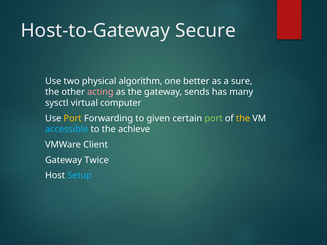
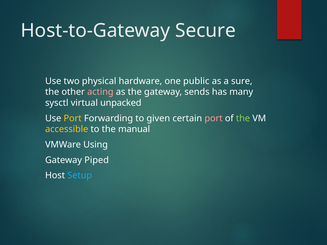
algorithm: algorithm -> hardware (140, 81)
better: better -> public (196, 81)
computer: computer -> unpacked (121, 103)
port colour: light green -> pink (214, 118)
the colour: yellow -> light green (243, 118)
accessible colour: light blue -> yellow (67, 129)
achieve: achieve -> manual (134, 129)
Client: Client -> Using (96, 145)
Twice: Twice -> Piped (97, 160)
